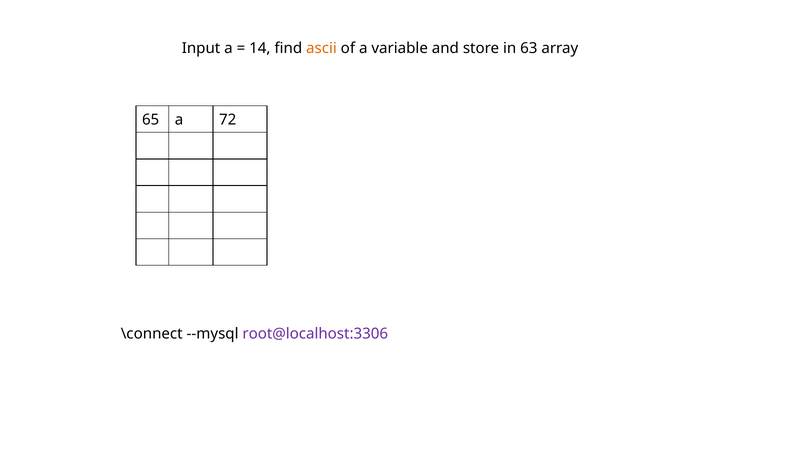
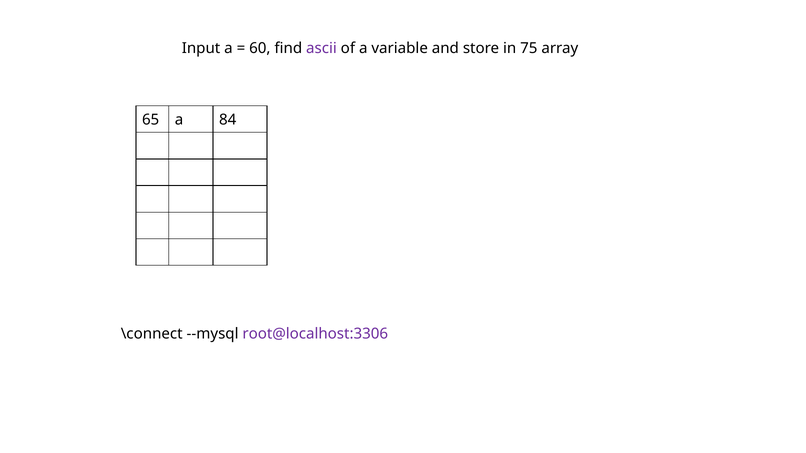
14: 14 -> 60 (260, 48)
ascii colour: orange -> purple (321, 48)
63: 63 -> 75 (529, 48)
72: 72 -> 84 (228, 120)
